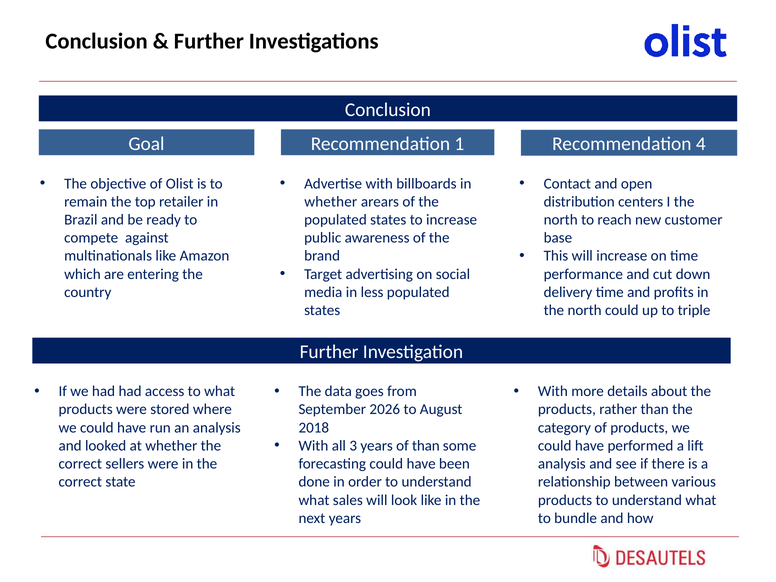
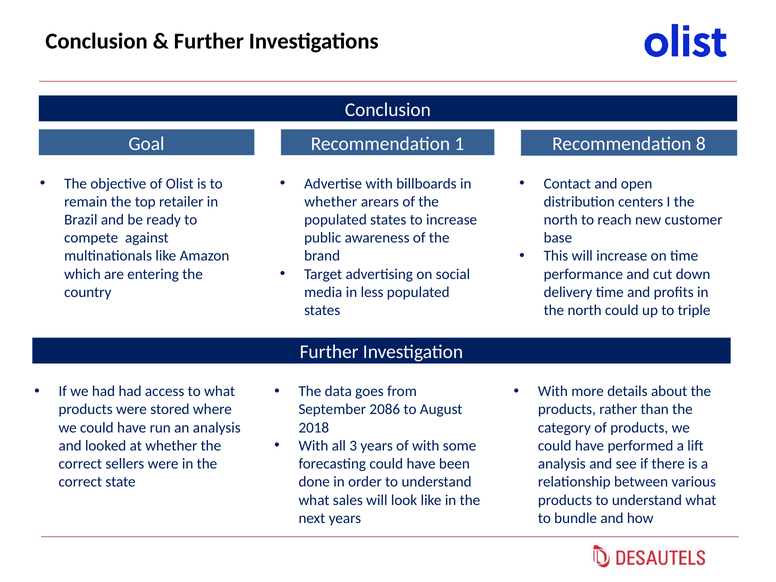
4: 4 -> 8 (701, 144)
2026: 2026 -> 2086 (385, 409)
of than: than -> with (426, 446)
